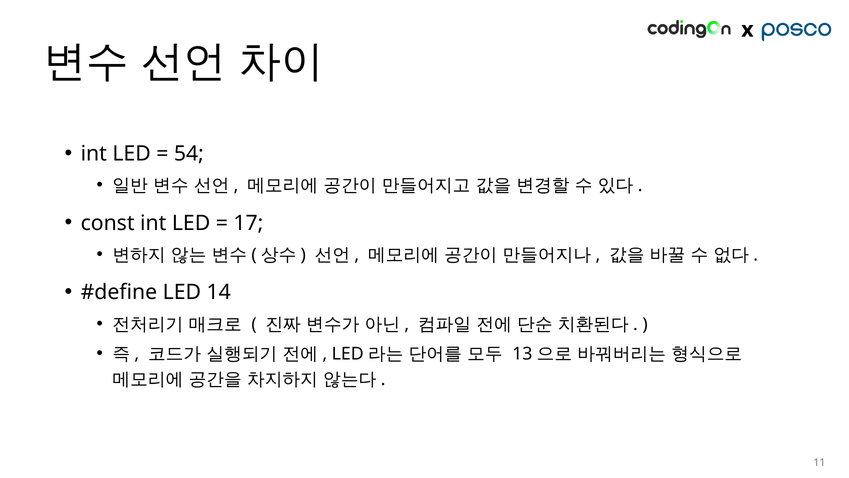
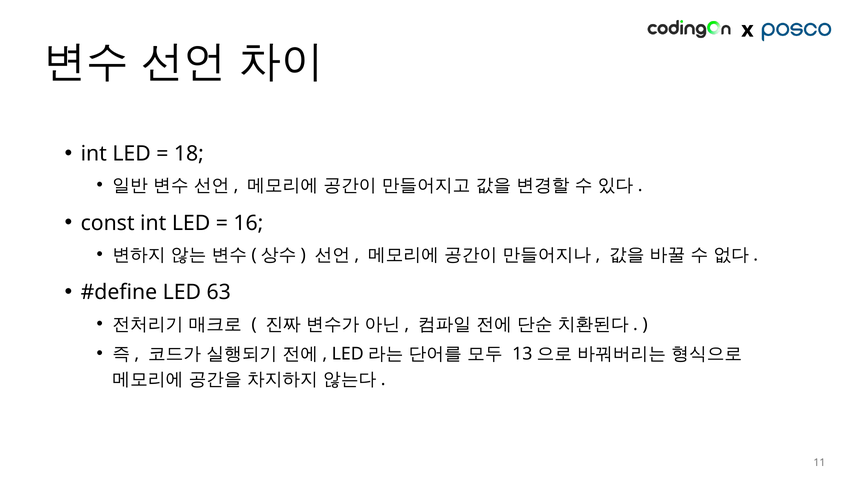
54: 54 -> 18 (189, 154)
17: 17 -> 16 (248, 223)
14: 14 -> 63 (219, 292)
